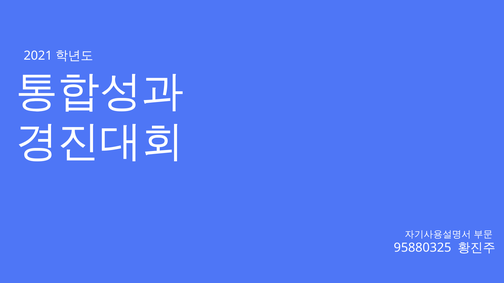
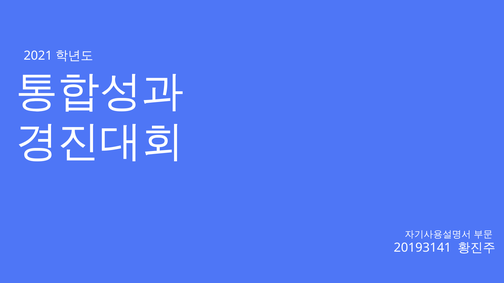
95880325: 95880325 -> 20193141 (423, 248)
